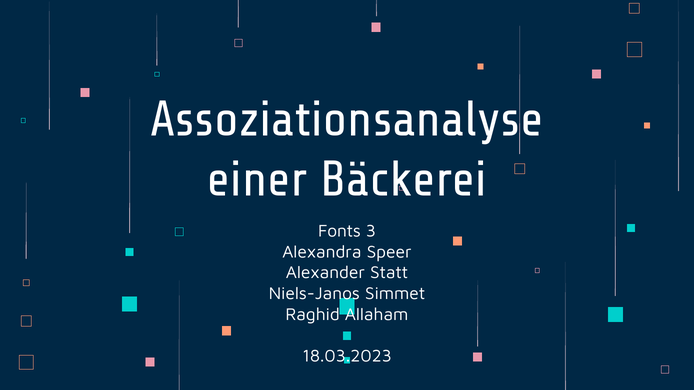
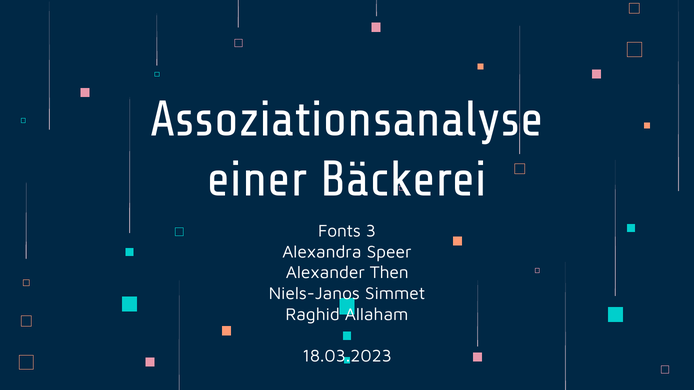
Statt: Statt -> Then (389, 273)
